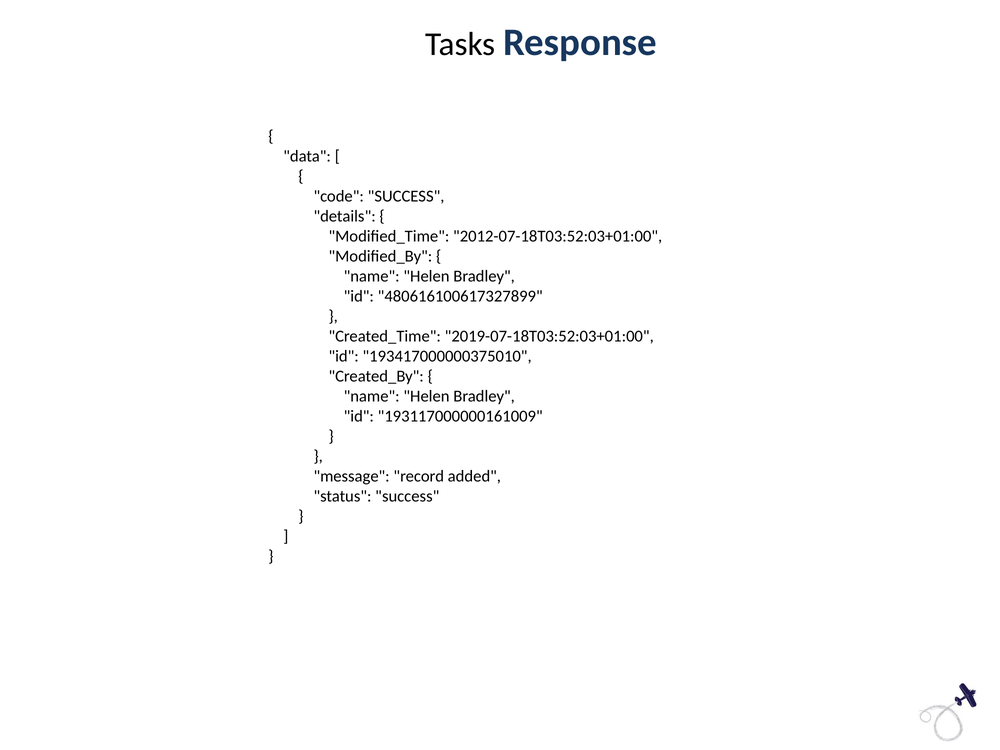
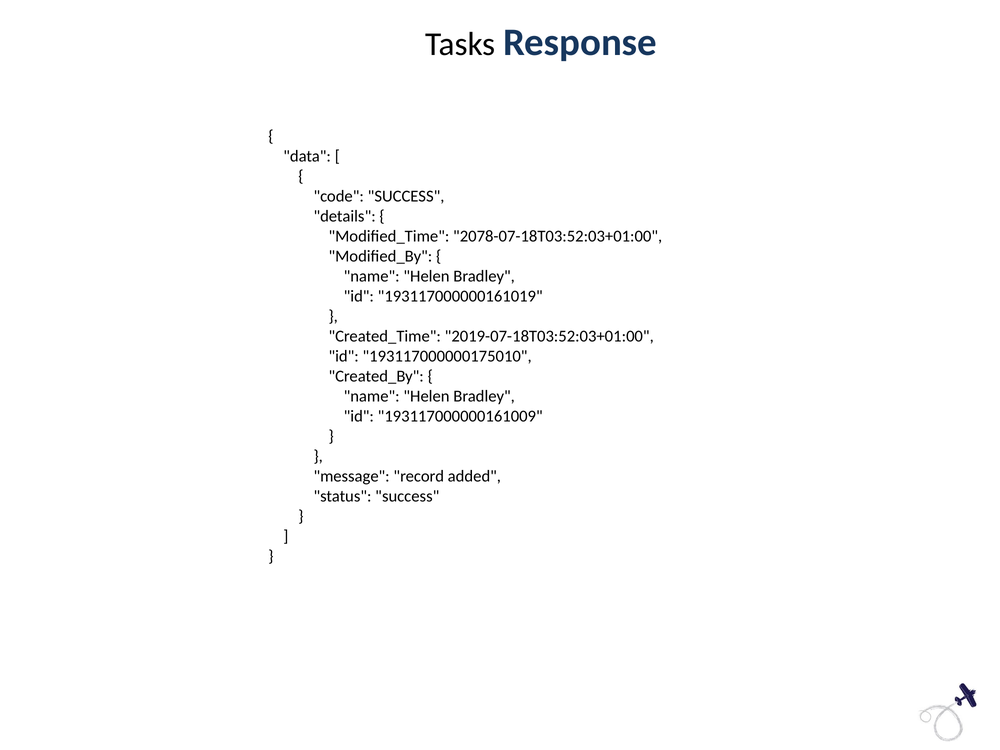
2012-07-18T03:52:03+01:00: 2012-07-18T03:52:03+01:00 -> 2078-07-18T03:52:03+01:00 (558, 236)
480616100617327899: 480616100617327899 -> 193117000000161019 (460, 296)
193417000000375010: 193417000000375010 -> 193117000000175010 (447, 356)
